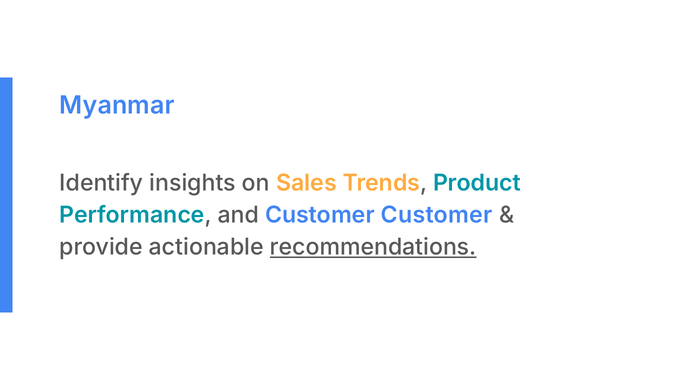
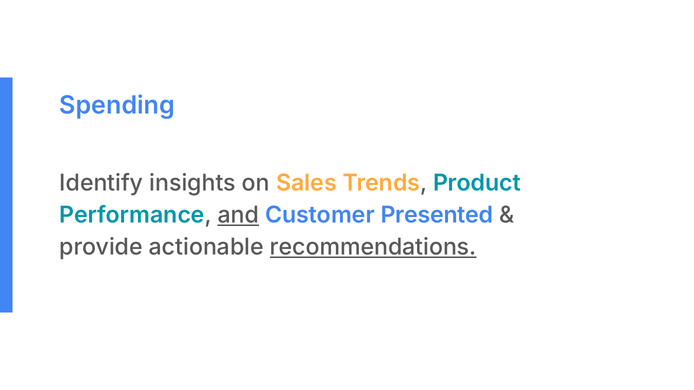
Myanmar: Myanmar -> Spending (117, 106)
and underline: none -> present (238, 215)
Customer Customer: Customer -> Presented (437, 215)
